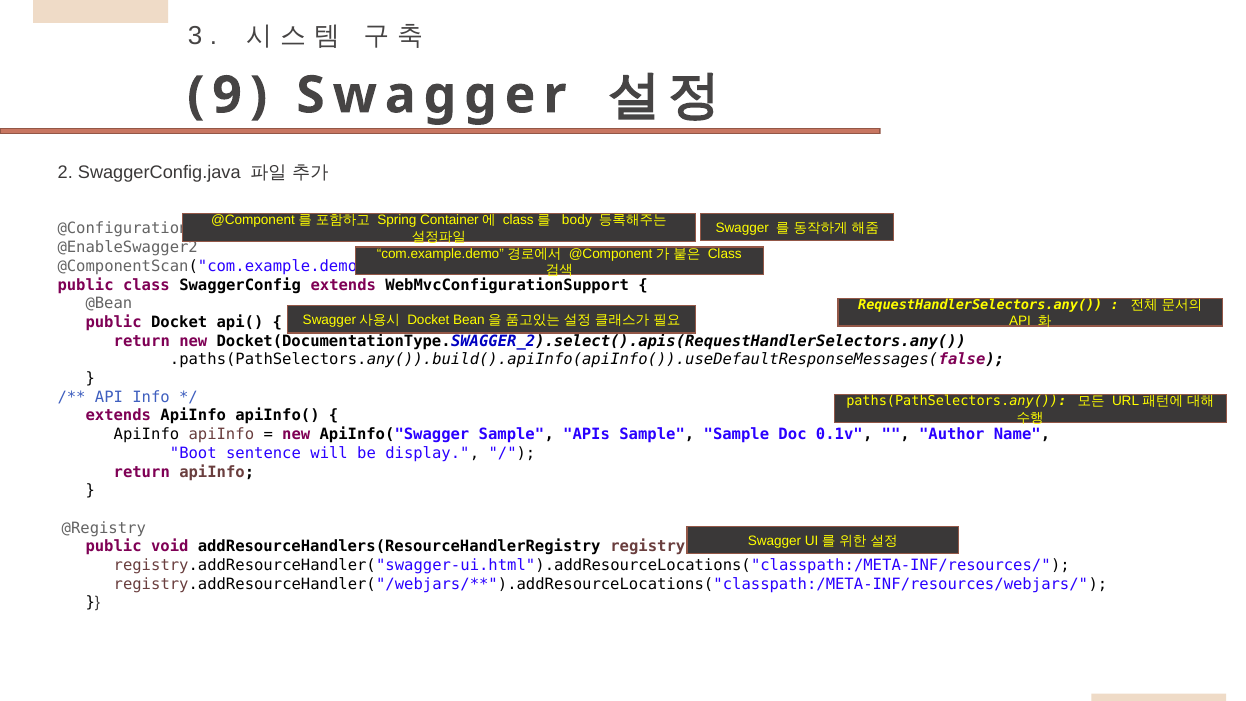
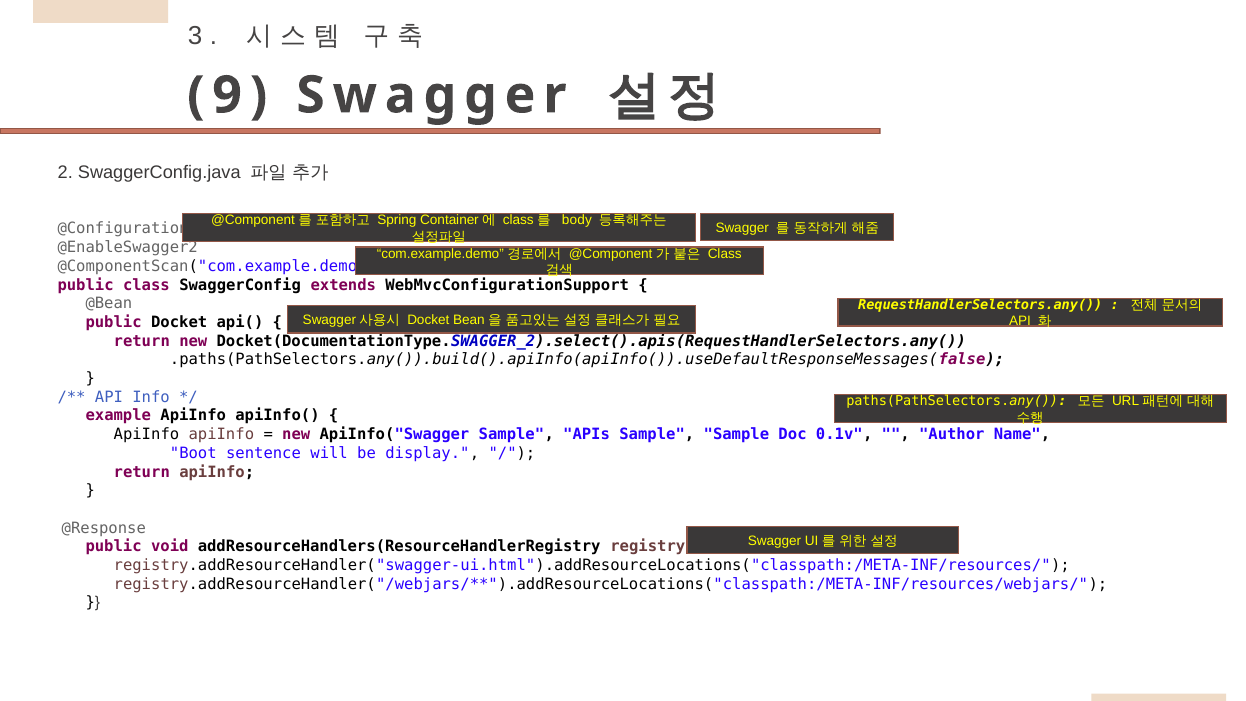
extends: extends -> example (118, 416)
@Registry: @Registry -> @Response (104, 528)
